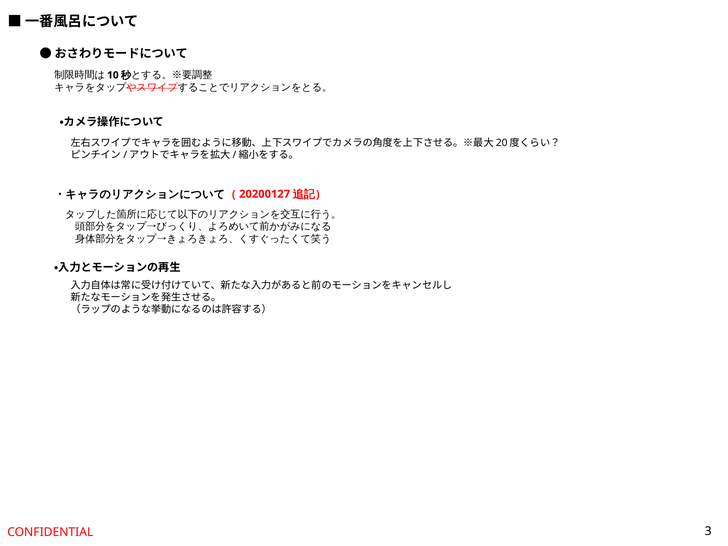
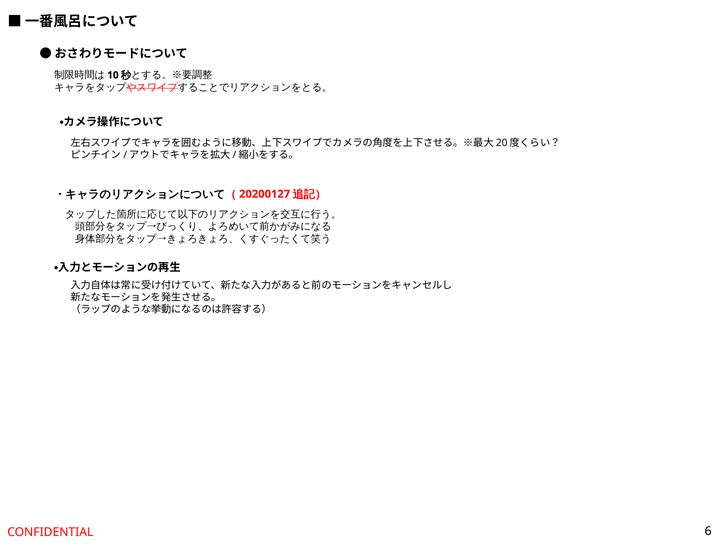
3: 3 -> 6 (708, 531)
